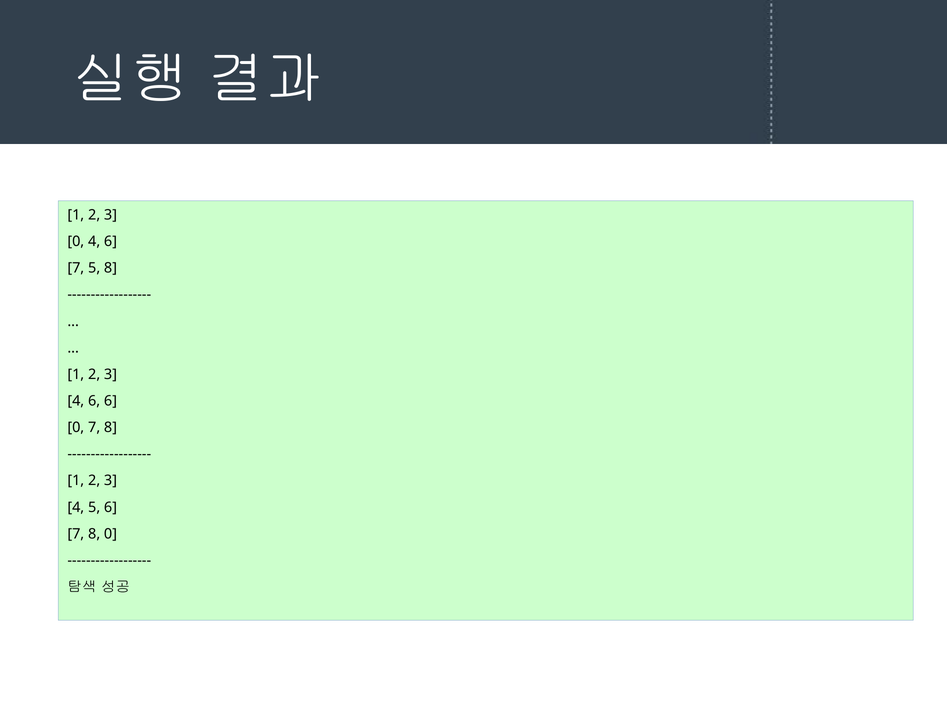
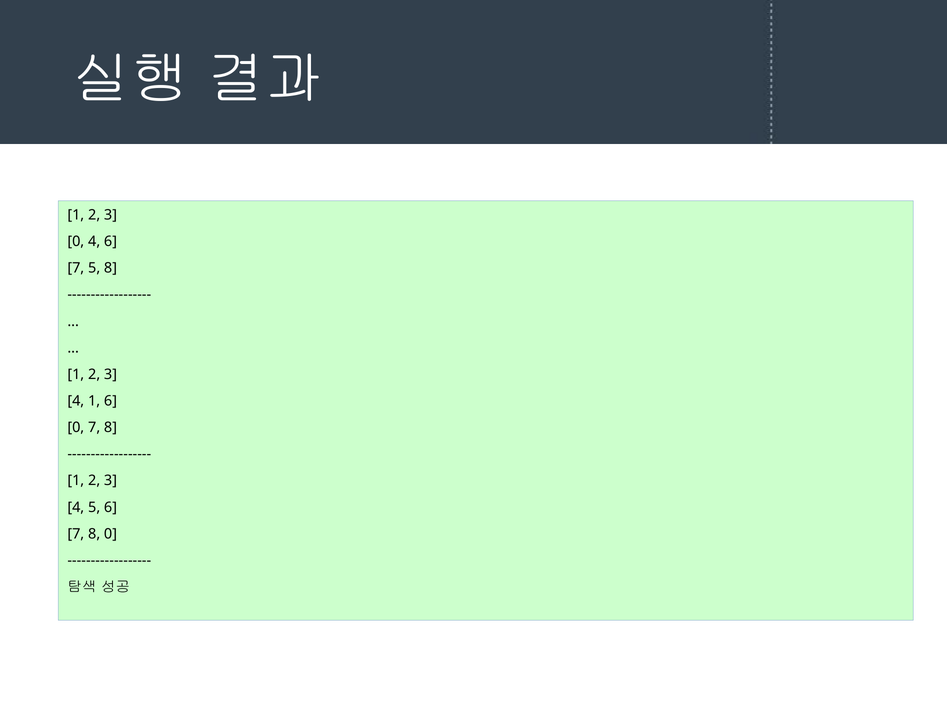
6: 6 -> 1 (94, 401)
